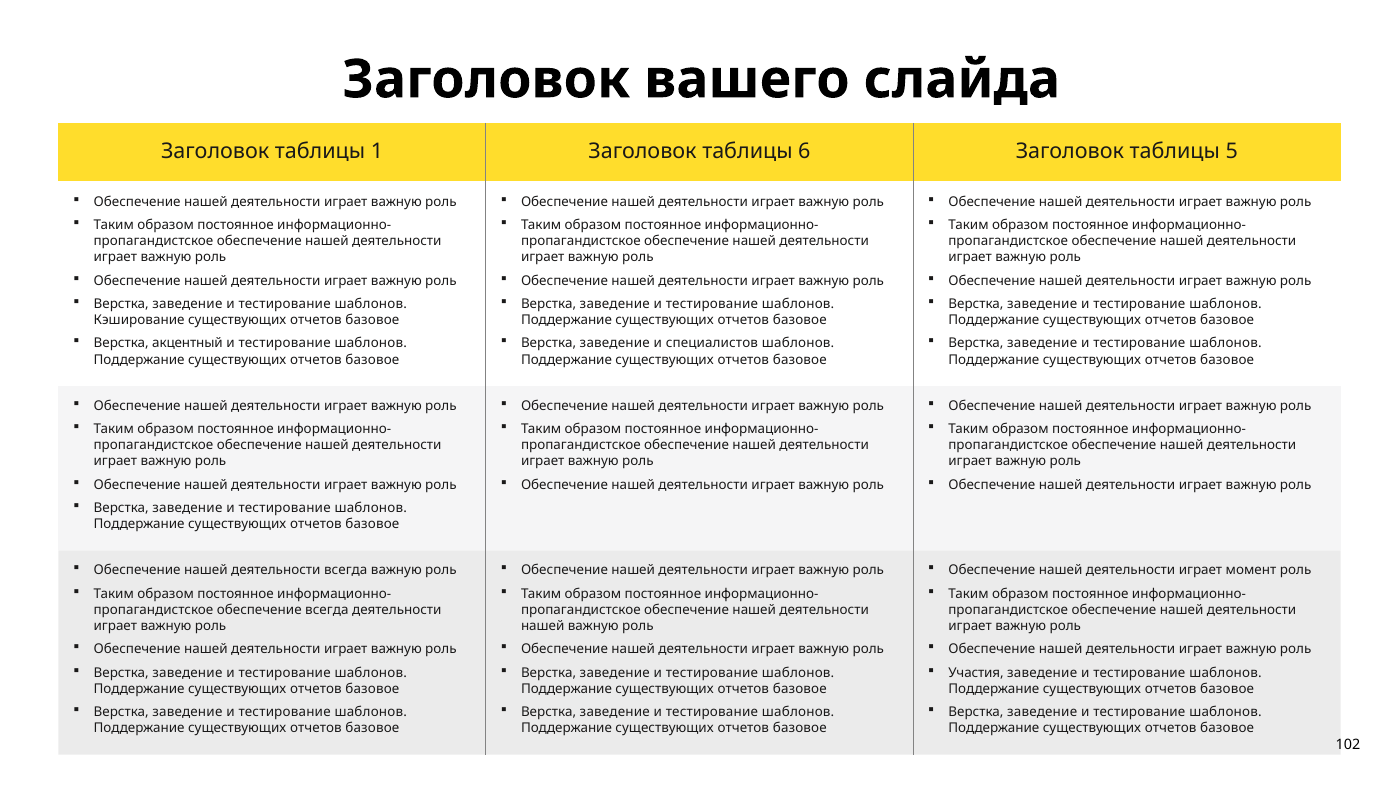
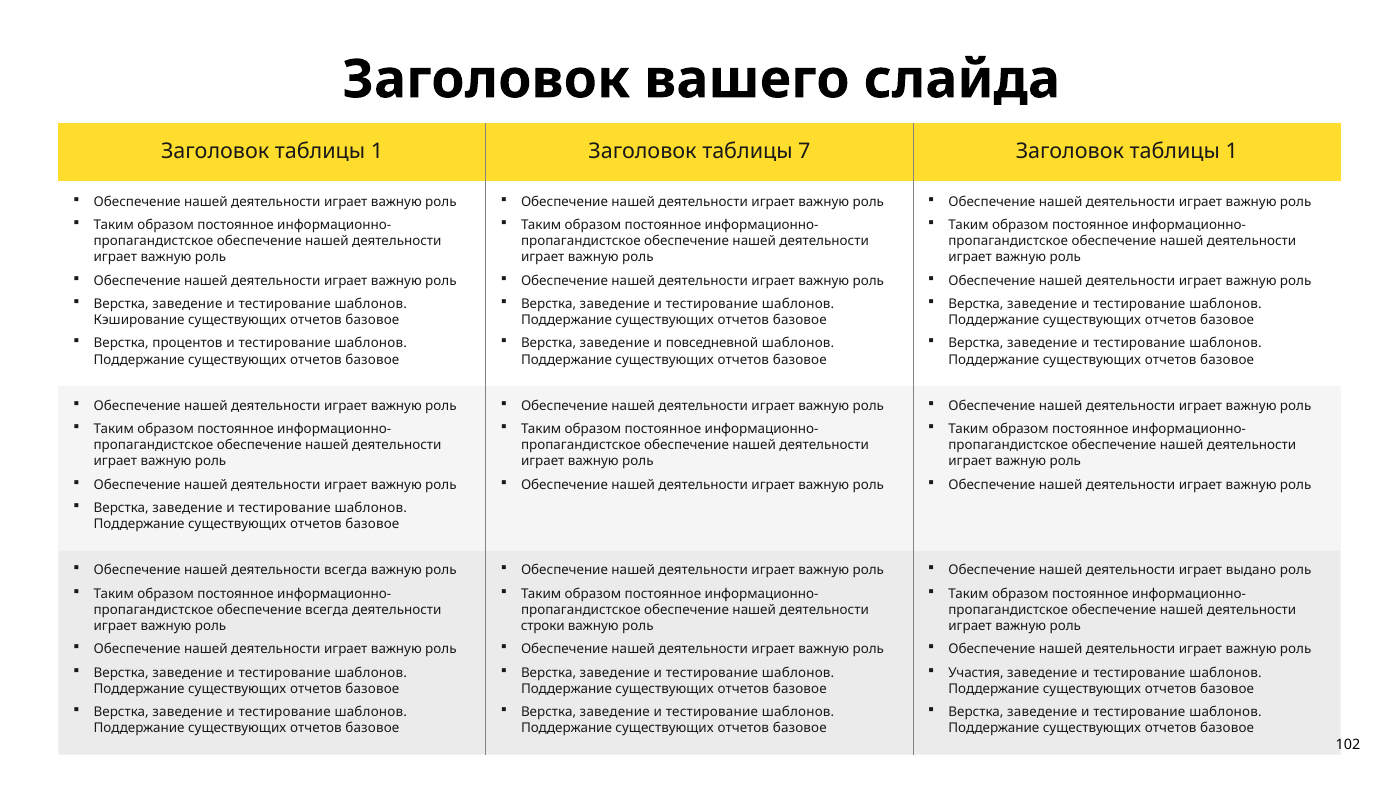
6: 6 -> 7 (804, 151)
5: 5 -> 1 (1232, 151)
акцентный: акцентный -> процентов (187, 343)
специалистов: специалистов -> повседневной (712, 343)
момент: момент -> выдано (1251, 570)
нашей: нашей -> строки (543, 626)
